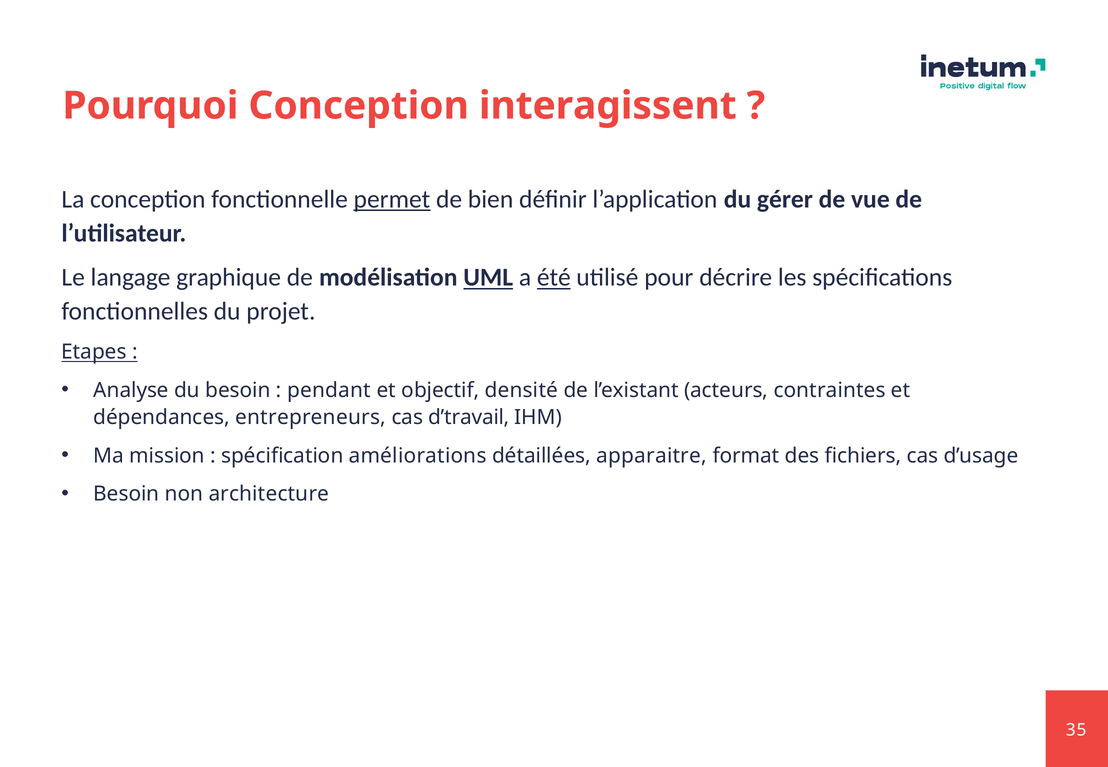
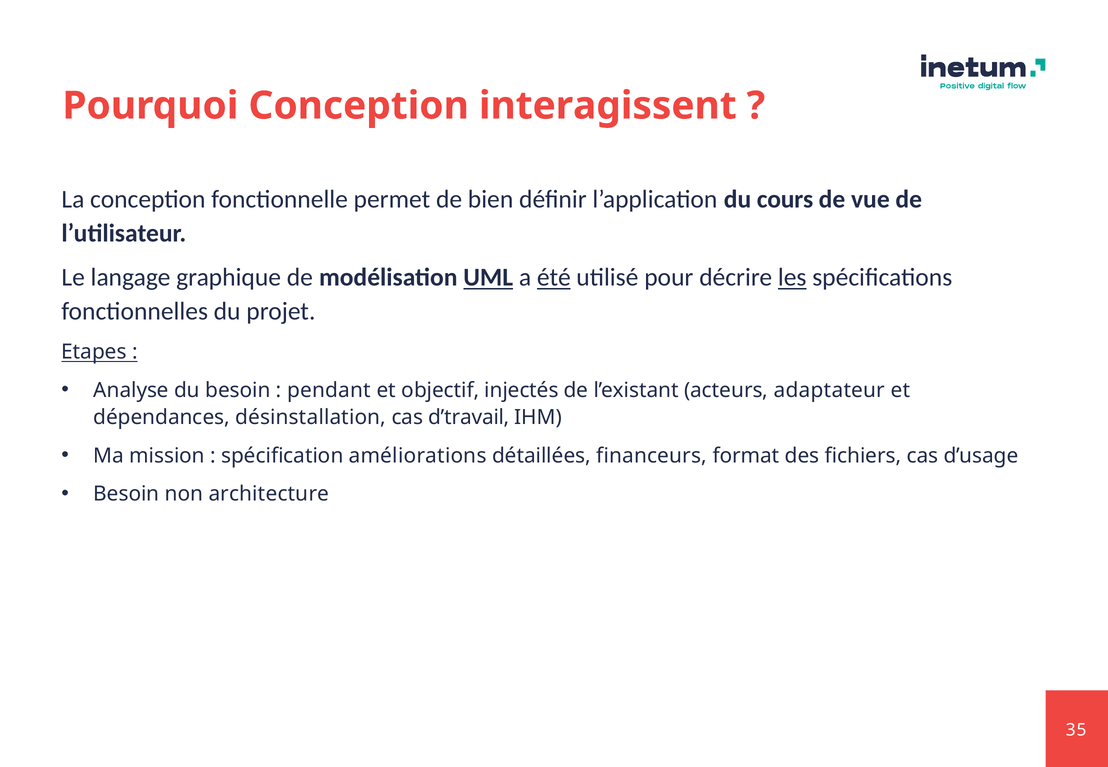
permet underline: present -> none (392, 199)
gérer: gérer -> cours (785, 199)
les underline: none -> present (792, 278)
densité: densité -> injectés (522, 390)
contraintes: contraintes -> adaptateur (830, 390)
entrepreneurs: entrepreneurs -> désinstallation (311, 418)
apparaitre: apparaitre -> financeurs (652, 456)
